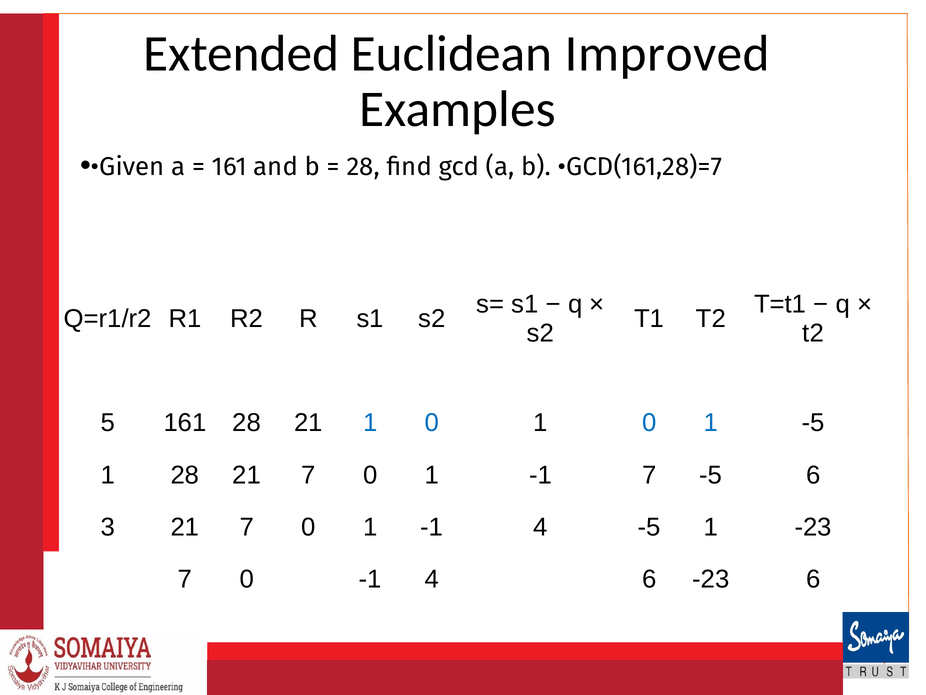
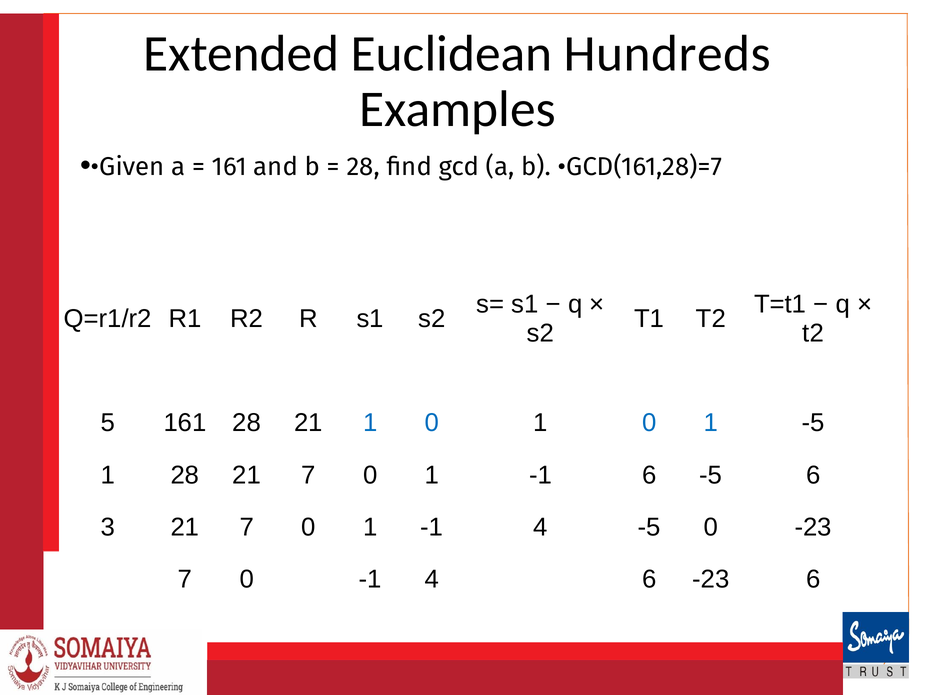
Improved: Improved -> Hundreds (667, 54)
-1 7: 7 -> 6 (649, 475)
4 -5 1: 1 -> 0 (711, 527)
